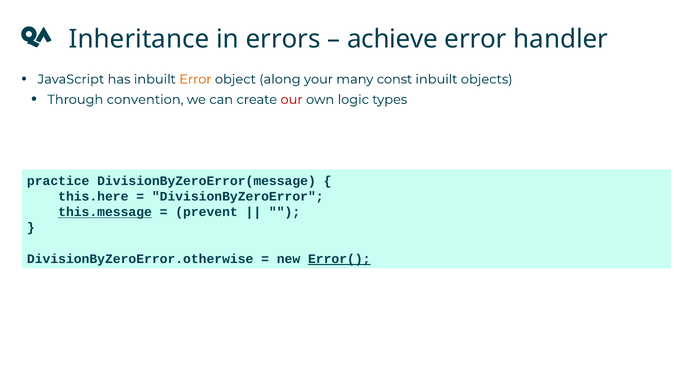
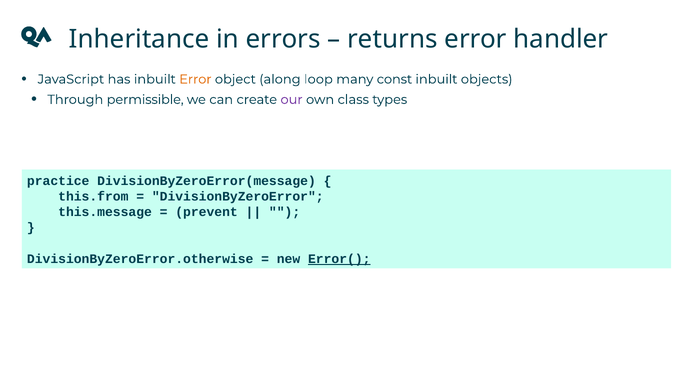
achieve: achieve -> returns (392, 39)
your: your -> loop (318, 79)
convention: convention -> permissible (145, 100)
our colour: red -> purple (292, 100)
logic: logic -> class (353, 100)
this.here: this.here -> this.from (93, 197)
this.message underline: present -> none (105, 212)
